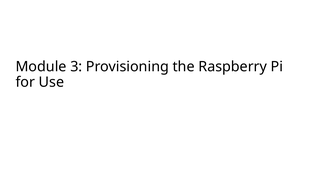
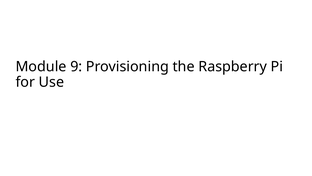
3: 3 -> 9 (76, 67)
